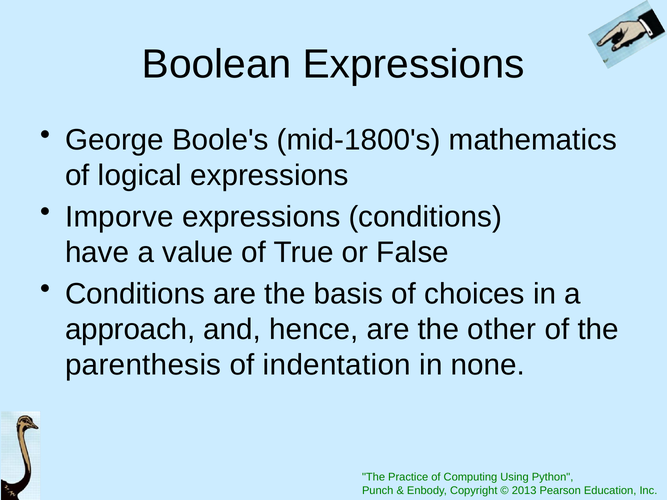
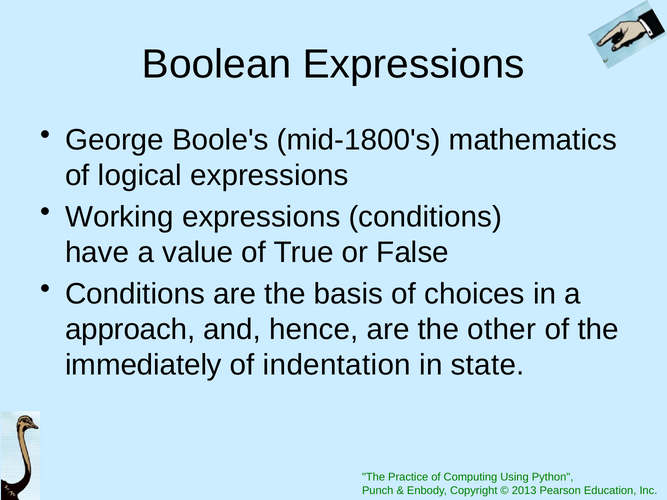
Imporve: Imporve -> Working (119, 217)
parenthesis: parenthesis -> immediately (143, 365)
none: none -> state (488, 365)
